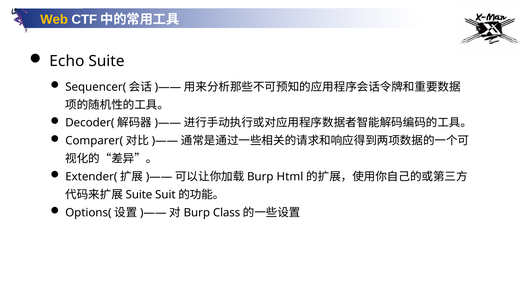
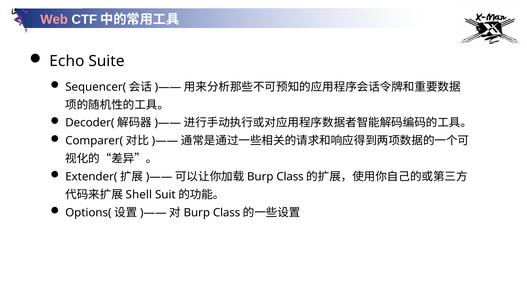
Web colour: yellow -> pink (54, 20)
Html: Html -> Class (290, 177)
Suite: Suite -> Shell (139, 195)
